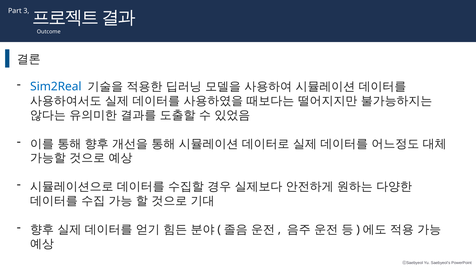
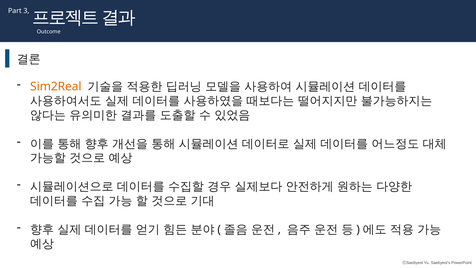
Sim2Real colour: blue -> orange (56, 87)
